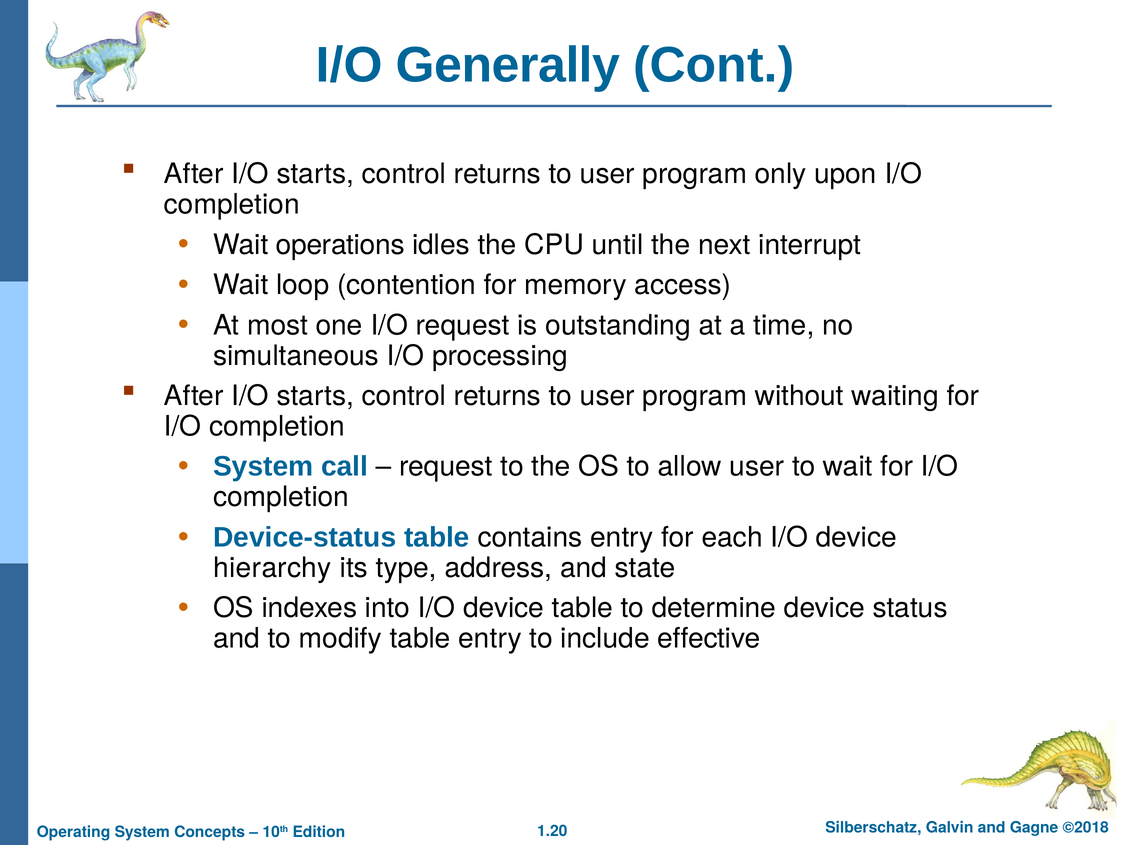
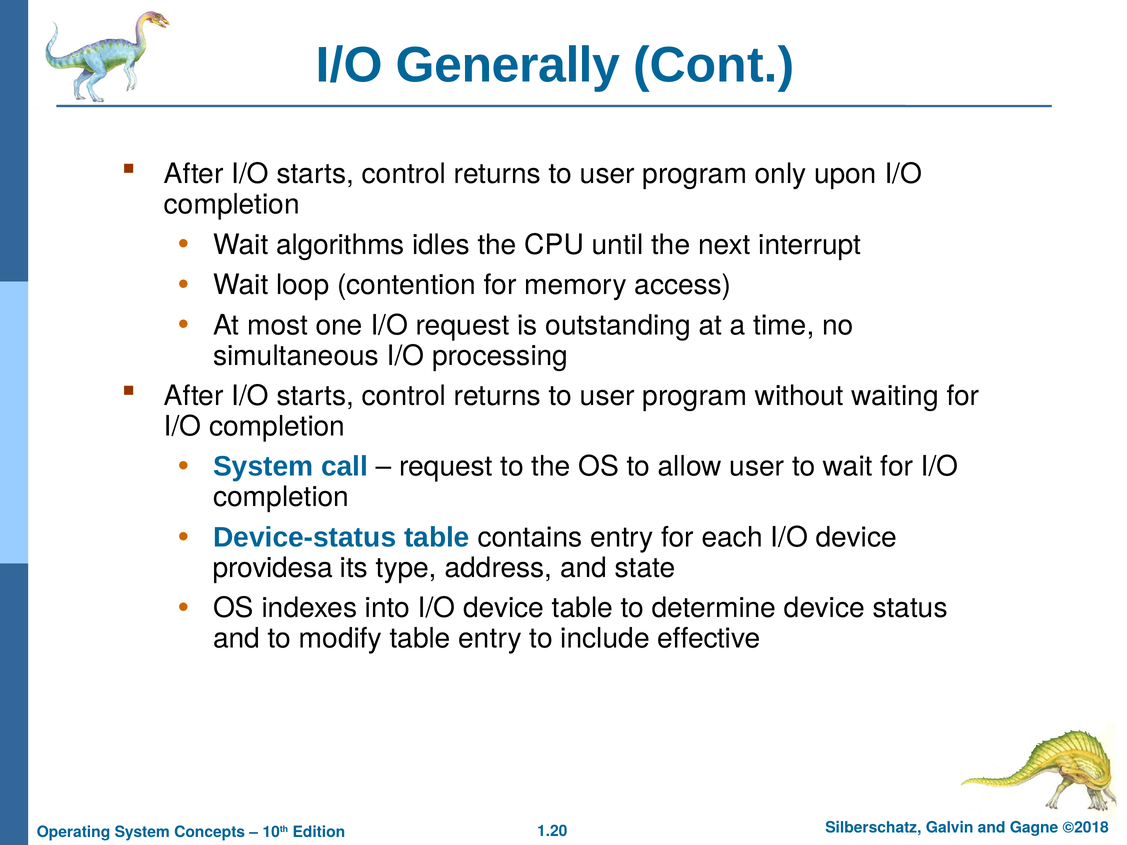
operations: operations -> algorithms (340, 245)
hierarchy: hierarchy -> providesa (273, 568)
